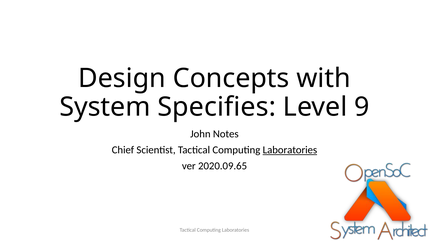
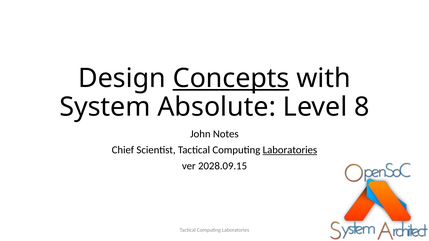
Concepts underline: none -> present (231, 78)
Specifies: Specifies -> Absolute (217, 107)
9: 9 -> 8 (362, 107)
2020.09.65: 2020.09.65 -> 2028.09.15 (223, 166)
